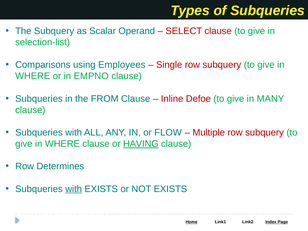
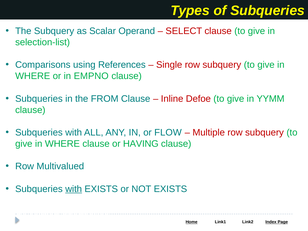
Employees: Employees -> References (122, 65)
MANY: MANY -> YYMM (271, 99)
HAVING underline: present -> none (141, 144)
Determines: Determines -> Multivalued (60, 166)
